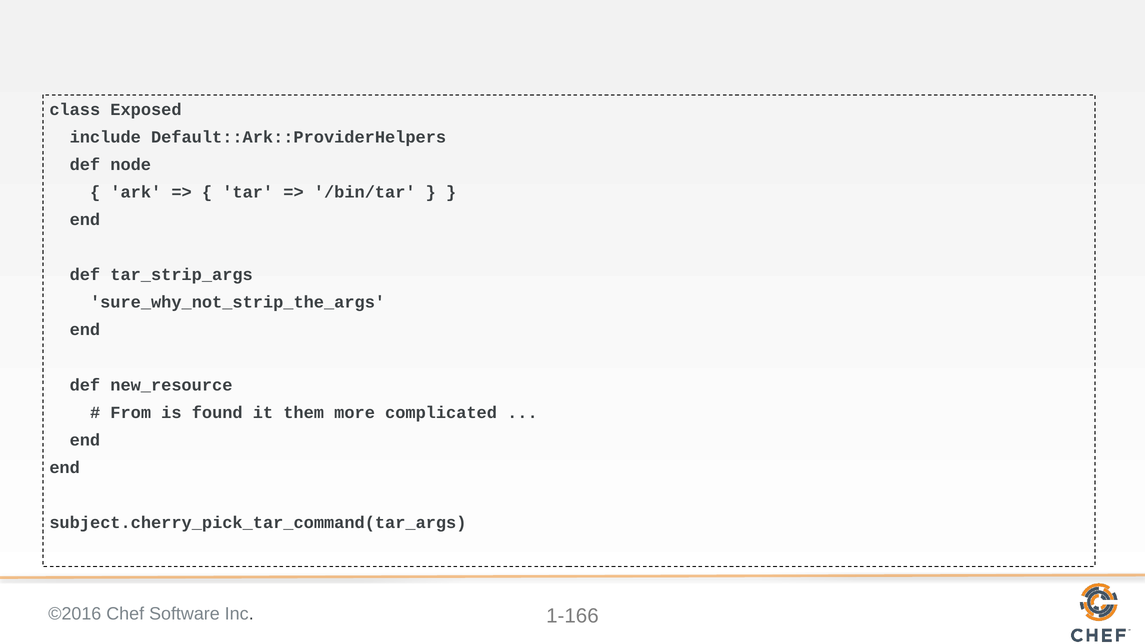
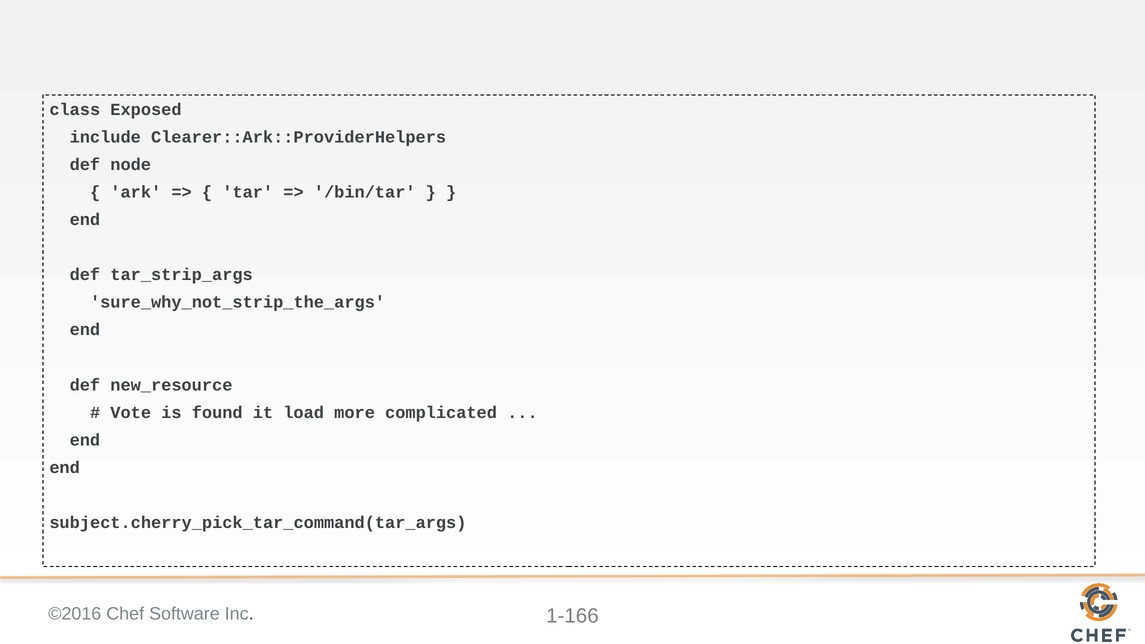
Default::Ark::ProviderHelpers: Default::Ark::ProviderHelpers -> Clearer::Ark::ProviderHelpers (299, 137)
From: From -> Vote (131, 412)
them: them -> load (304, 412)
